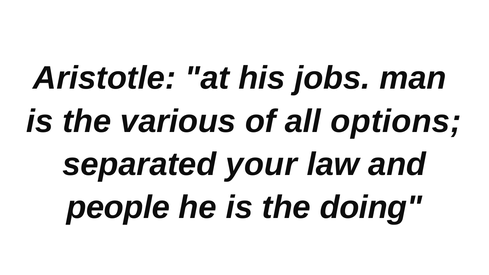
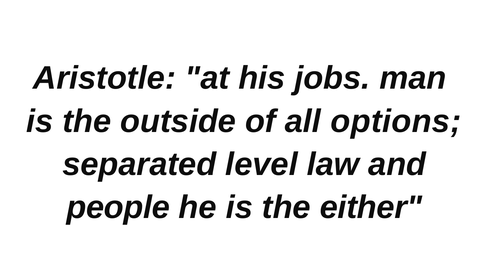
various: various -> outside (178, 121)
your: your -> level (262, 164)
doing: doing -> either (371, 207)
